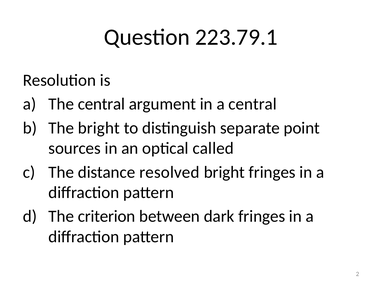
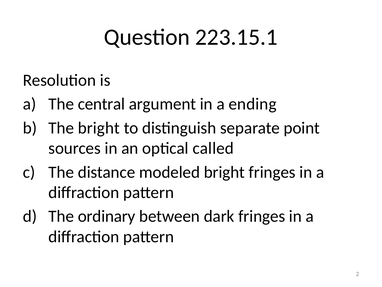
223.79.1: 223.79.1 -> 223.15.1 (236, 37)
a central: central -> ending (253, 104)
resolved: resolved -> modeled (170, 172)
criterion: criterion -> ordinary (107, 216)
